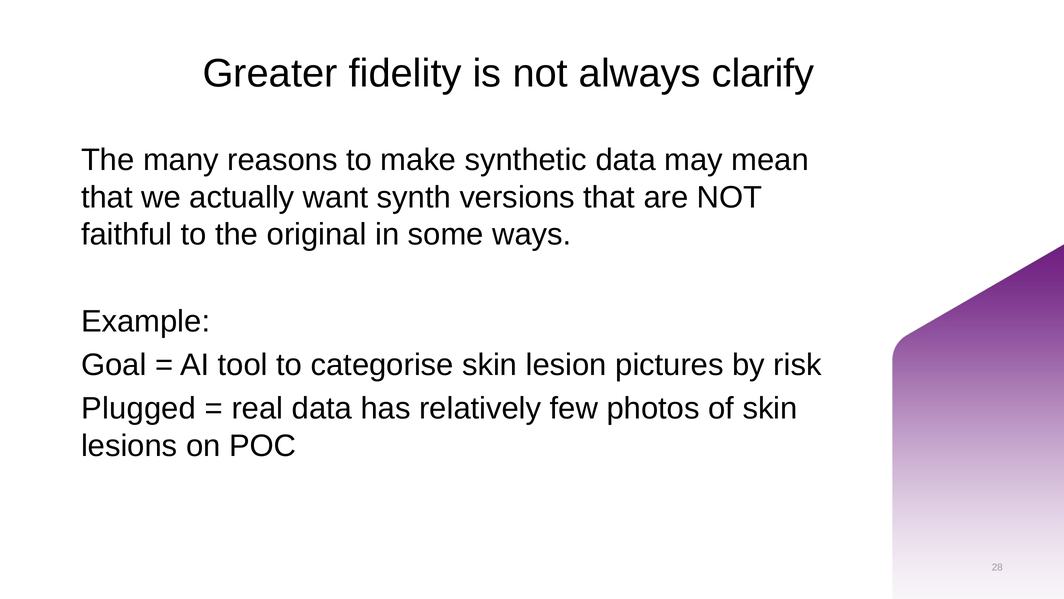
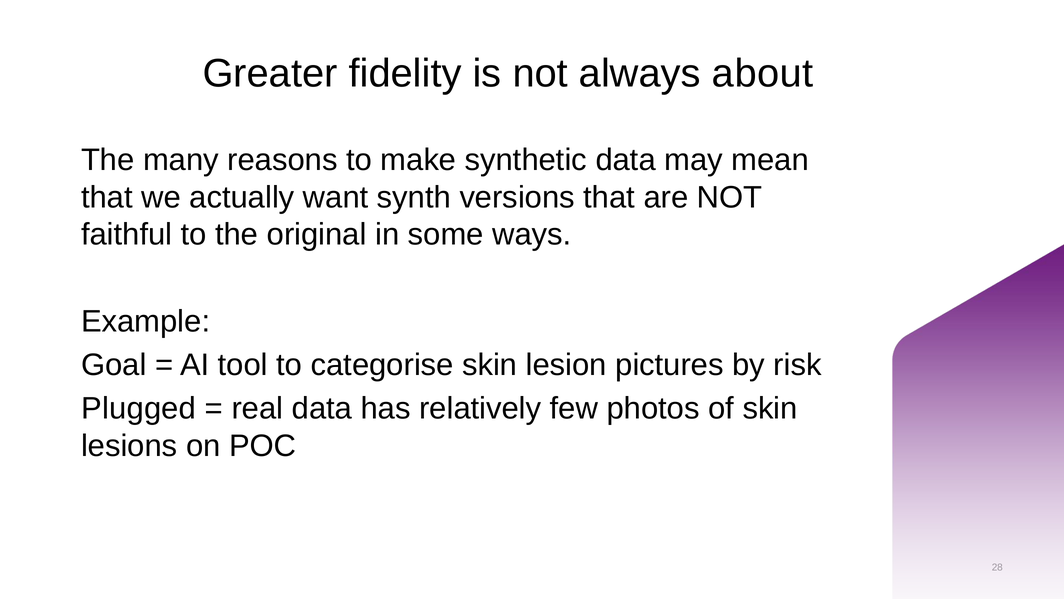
clarify: clarify -> about (763, 74)
